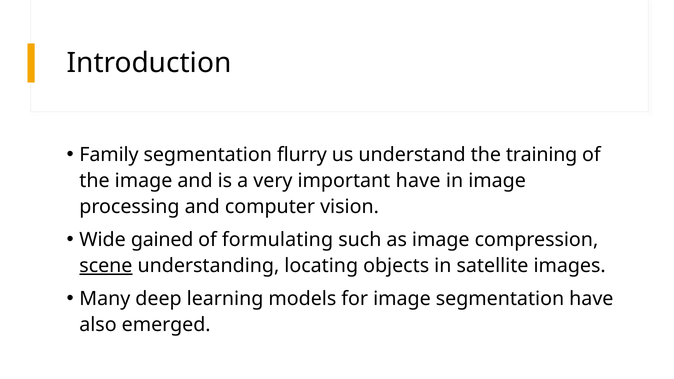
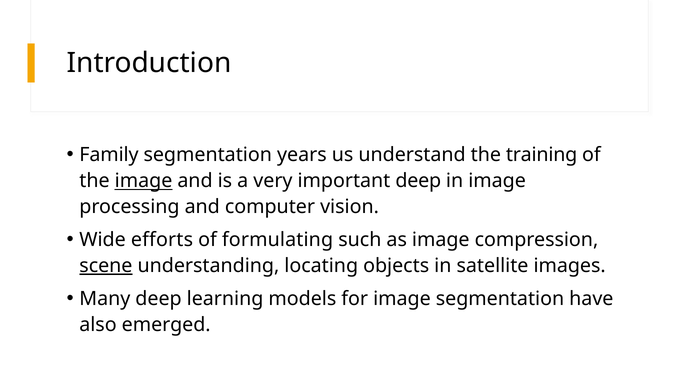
flurry: flurry -> years (302, 155)
image underline: none -> present (144, 181)
important have: have -> deep (418, 181)
gained: gained -> efforts (162, 240)
